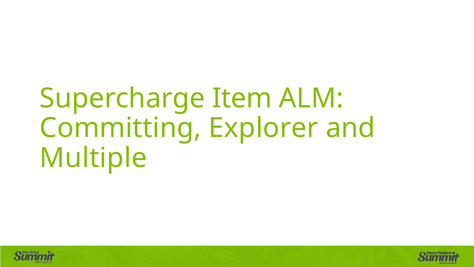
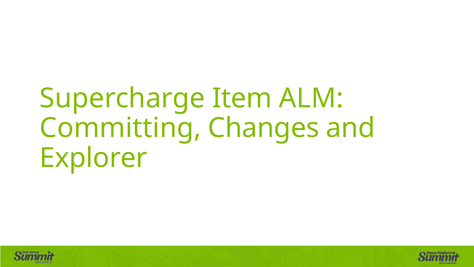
Explorer: Explorer -> Changes (264, 128)
Multiple: Multiple -> Explorer (93, 158)
